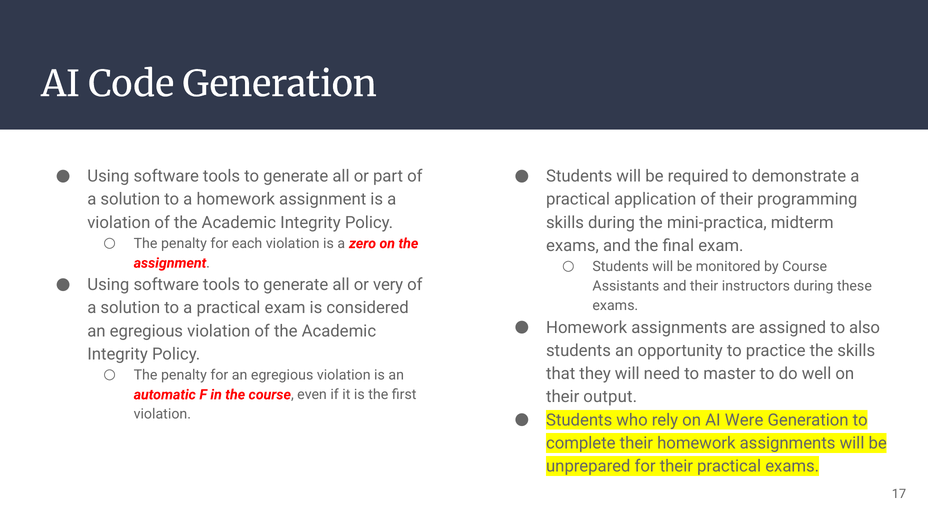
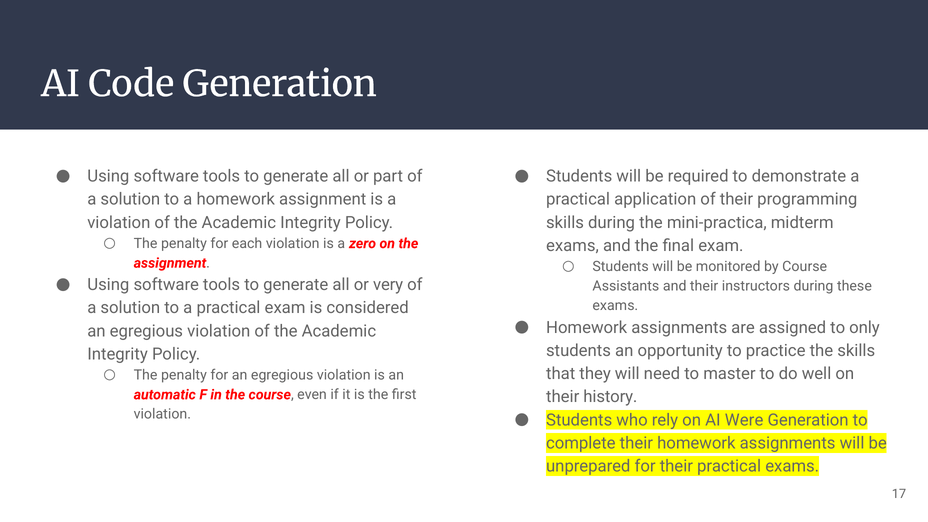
also: also -> only (865, 327)
output: output -> history (610, 397)
